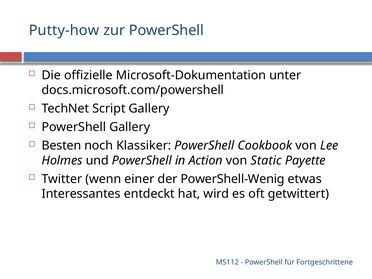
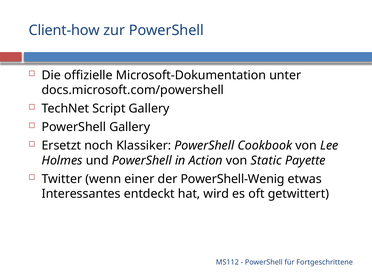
Putty-how: Putty-how -> Client-how (64, 30)
Besten: Besten -> Ersetzt (61, 146)
